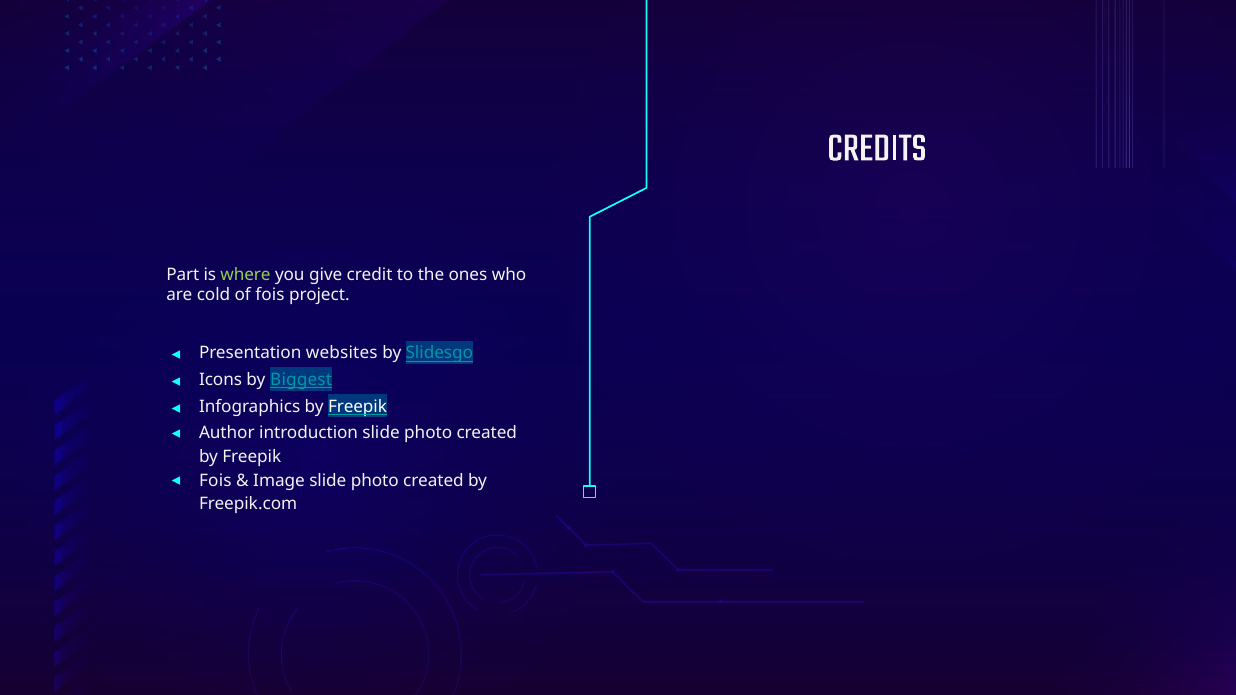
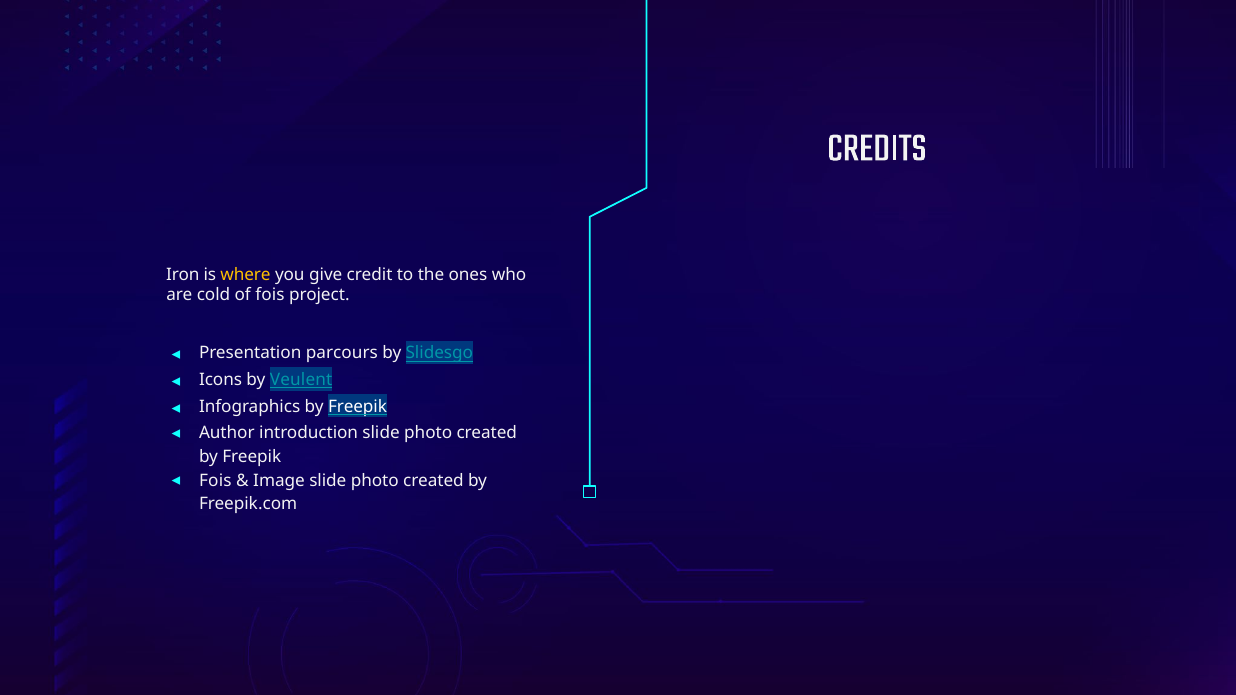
Part: Part -> Iron (183, 275)
where colour: light green -> yellow (246, 275)
websites: websites -> parcours (342, 353)
Biggest: Biggest -> Veulent (301, 380)
